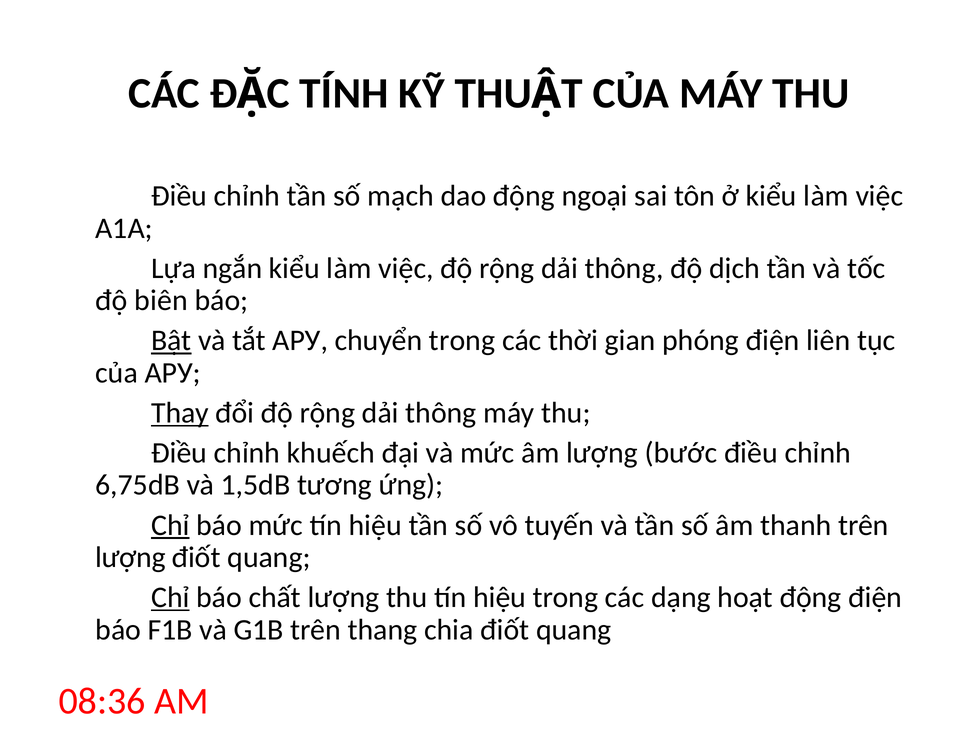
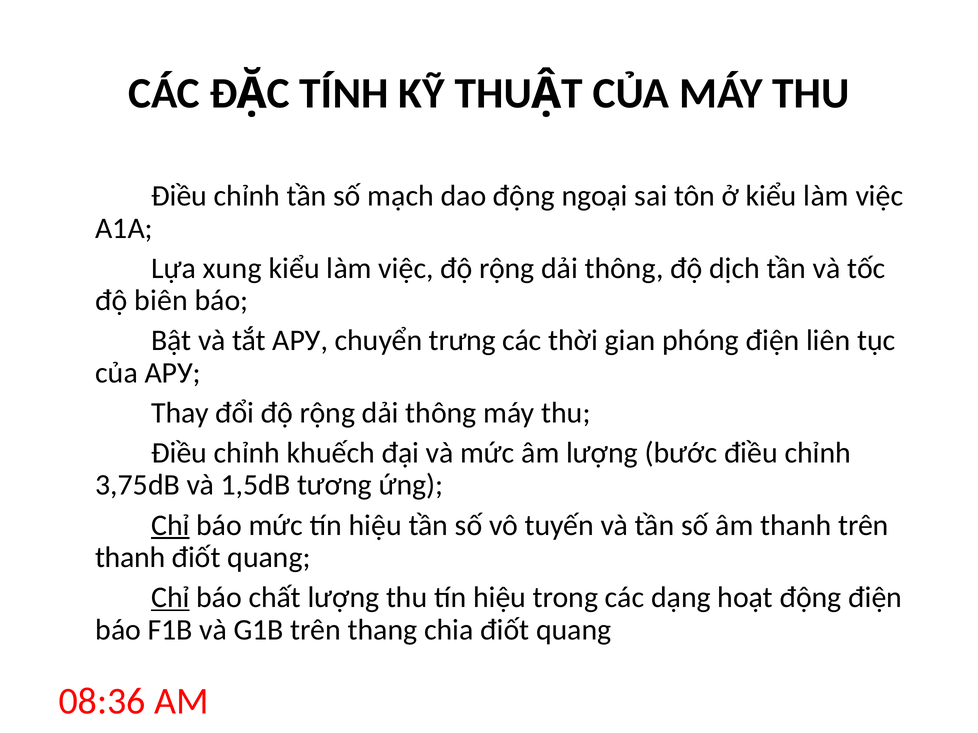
ngắn: ngắn -> xung (232, 268)
Bật underline: present -> none (171, 341)
chuyển trong: trong -> trưng (462, 341)
Thay underline: present -> none (180, 413)
6,75dB: 6,75dB -> 3,75dB (138, 485)
lượng: lượng -> thanh (130, 558)
